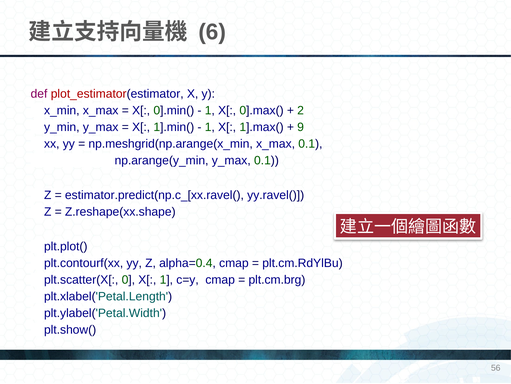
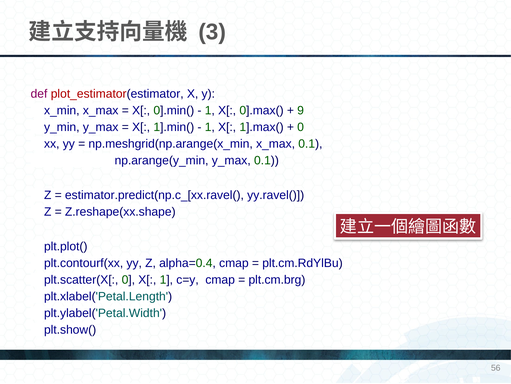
6: 6 -> 3 (212, 32)
2: 2 -> 9 (301, 110)
9: 9 -> 0 (301, 127)
